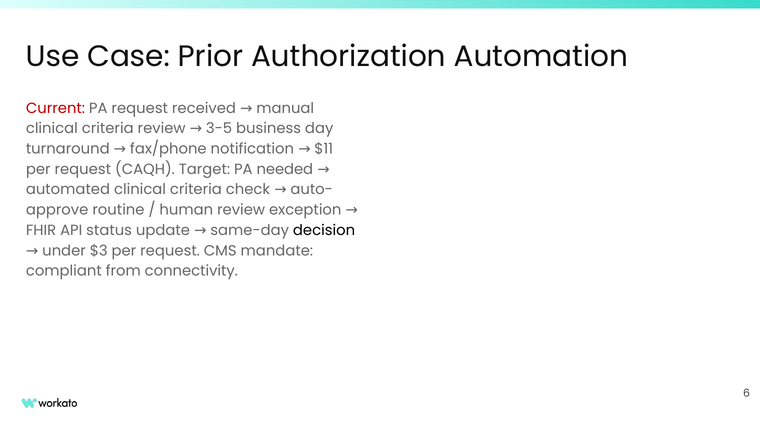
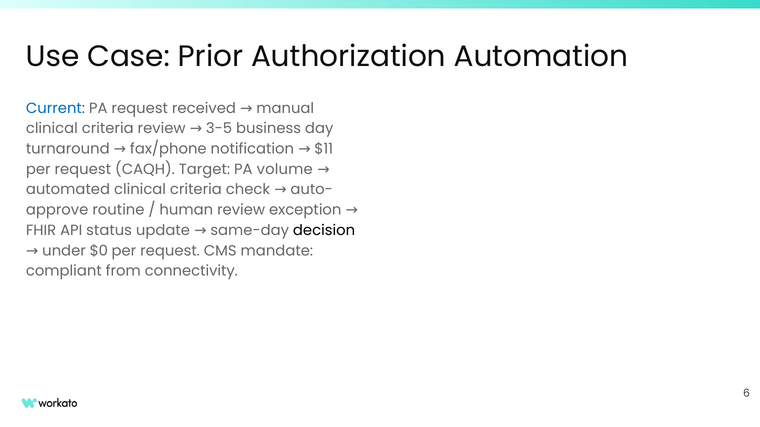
Current colour: red -> blue (55, 108)
needed: needed -> volume (285, 169)
$3: $3 -> $0 (99, 251)
